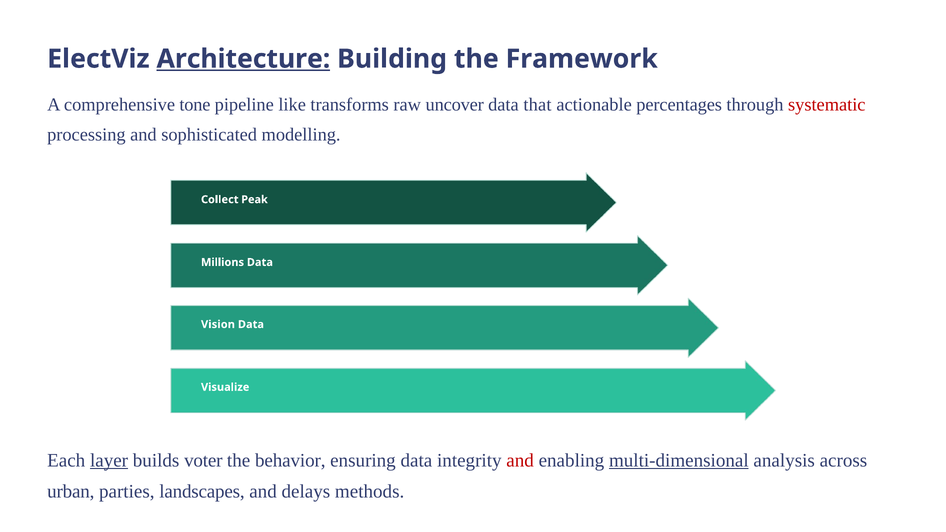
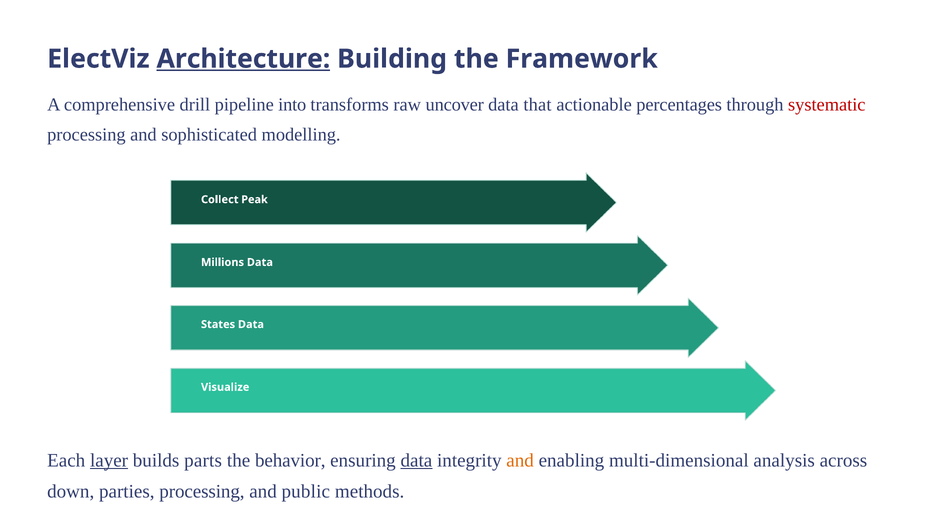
tone: tone -> drill (195, 105)
like: like -> into (292, 105)
Vision: Vision -> States (218, 324)
voter: voter -> parts (203, 461)
data underline: none -> present (416, 461)
and colour: red -> orange (520, 461)
multi-dimensional underline: present -> none (679, 461)
urban: urban -> down (71, 492)
parties landscapes: landscapes -> processing (202, 492)
delays: delays -> public (306, 492)
